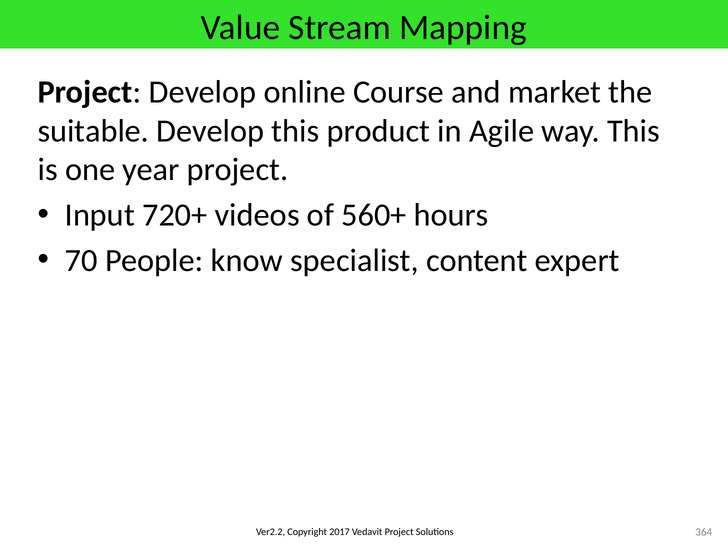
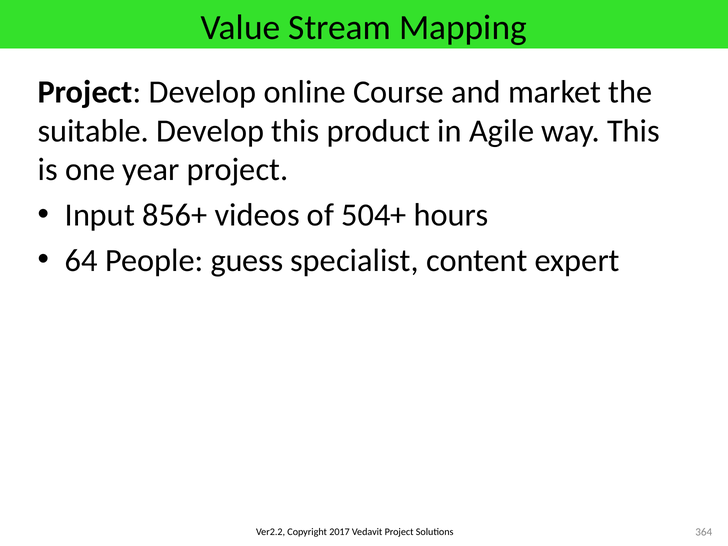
720+: 720+ -> 856+ (175, 215)
560+: 560+ -> 504+ (374, 215)
70: 70 -> 64 (81, 260)
know: know -> guess (247, 260)
